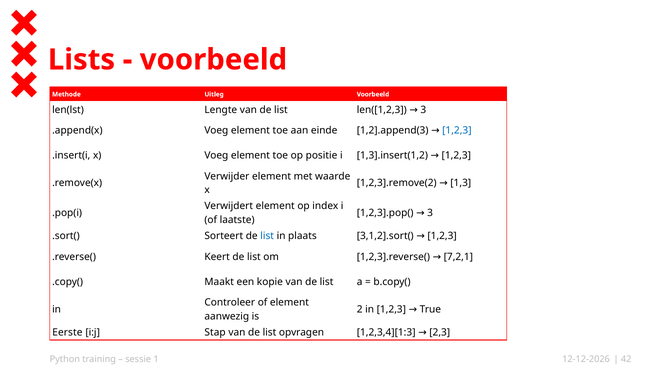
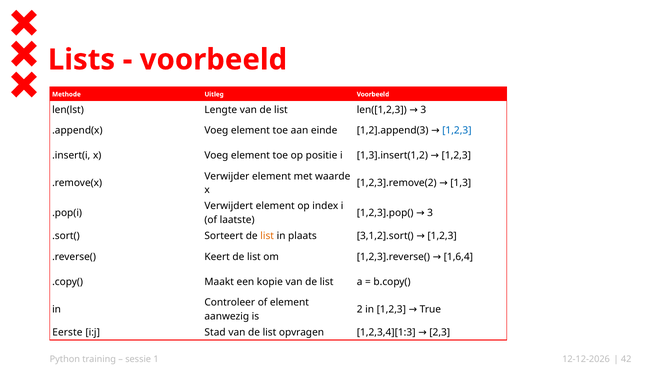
list colour: blue -> orange (267, 236)
7,2,1: 7,2,1 -> 1,6,4 (458, 257)
Stap: Stap -> Stad (215, 333)
